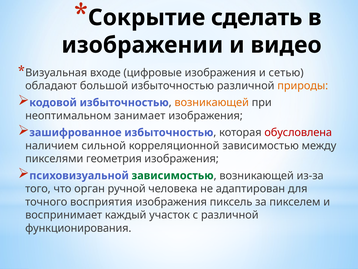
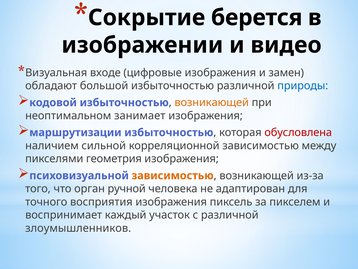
сделать: сделать -> берется (257, 18)
сетью: сетью -> замен (286, 73)
природы colour: orange -> blue (303, 86)
зашифрованное: зашифрованное -> маршрутизации (75, 132)
зависимостью colour: green -> orange (173, 175)
функционирования: функционирования -> злоумышленников (78, 228)
